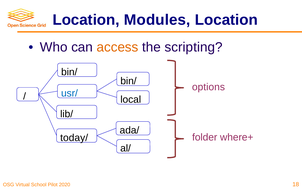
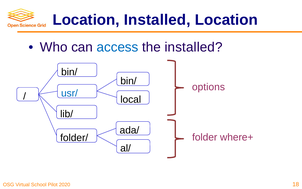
Location Modules: Modules -> Installed (157, 20)
access colour: orange -> blue (118, 47)
the scripting: scripting -> installed (194, 47)
today/: today/ -> folder/ (74, 138)
